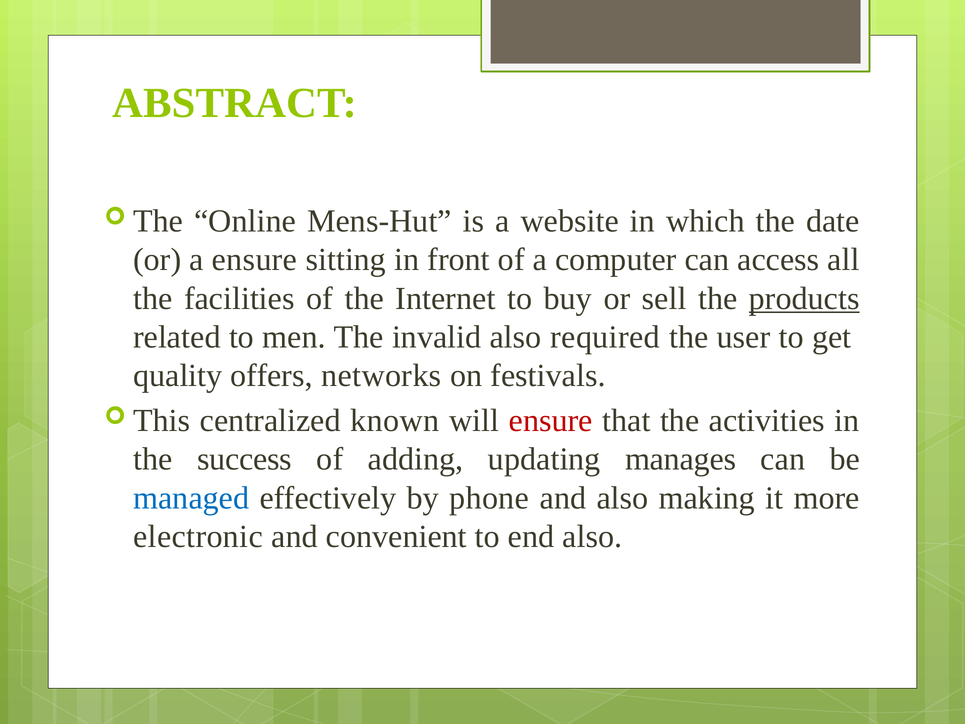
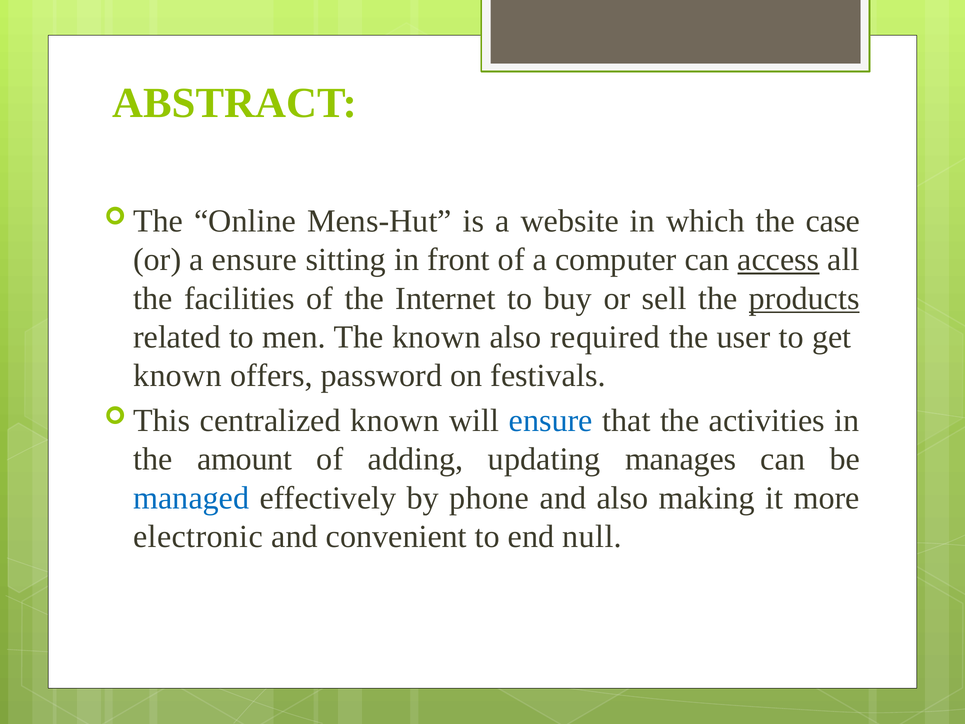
date: date -> case (833, 221)
access underline: none -> present (778, 260)
The invalid: invalid -> known (436, 337)
quality: quality -> known (178, 375)
networks: networks -> password (382, 375)
ensure colour: red -> blue (551, 421)
success: success -> amount (245, 459)
end also: also -> null (592, 536)
